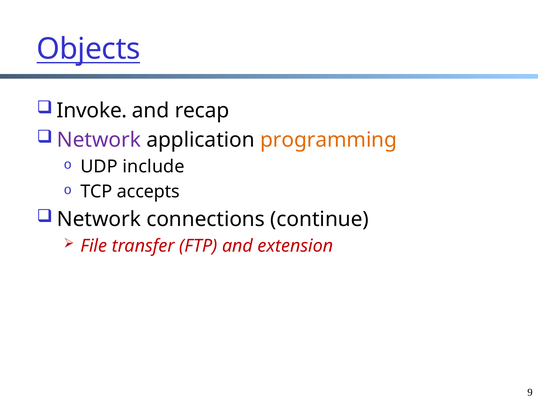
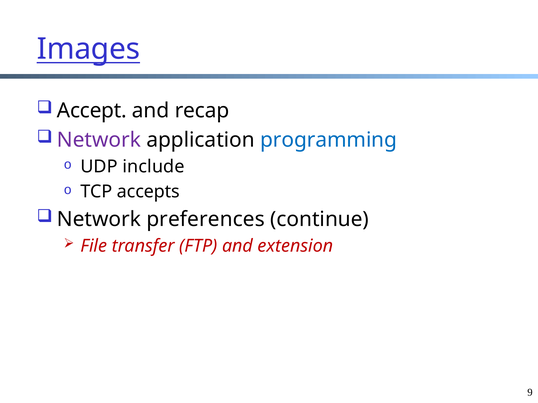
Objects: Objects -> Images (88, 49)
Invoke: Invoke -> Accept (92, 111)
programming colour: orange -> blue (329, 140)
connections: connections -> preferences (206, 220)
